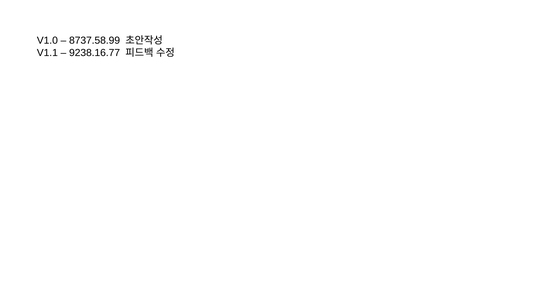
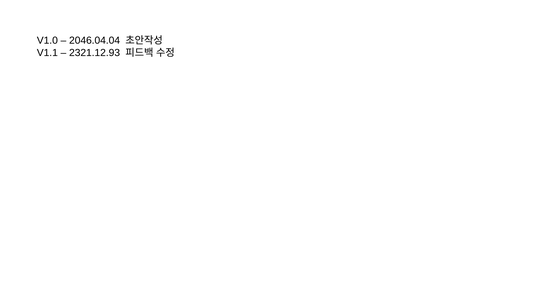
8737.58.99: 8737.58.99 -> 2046.04.04 (95, 41)
9238.16.77: 9238.16.77 -> 2321.12.93 (95, 53)
